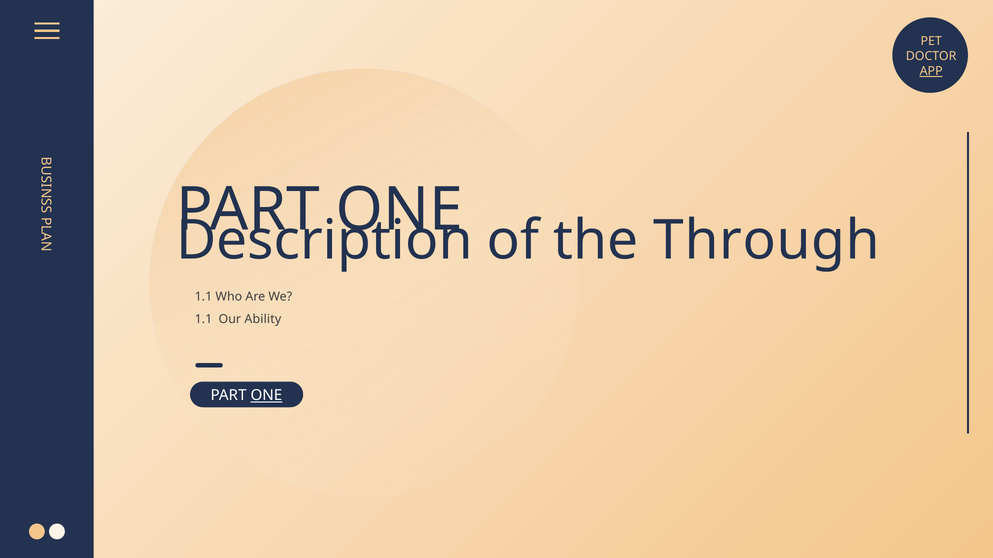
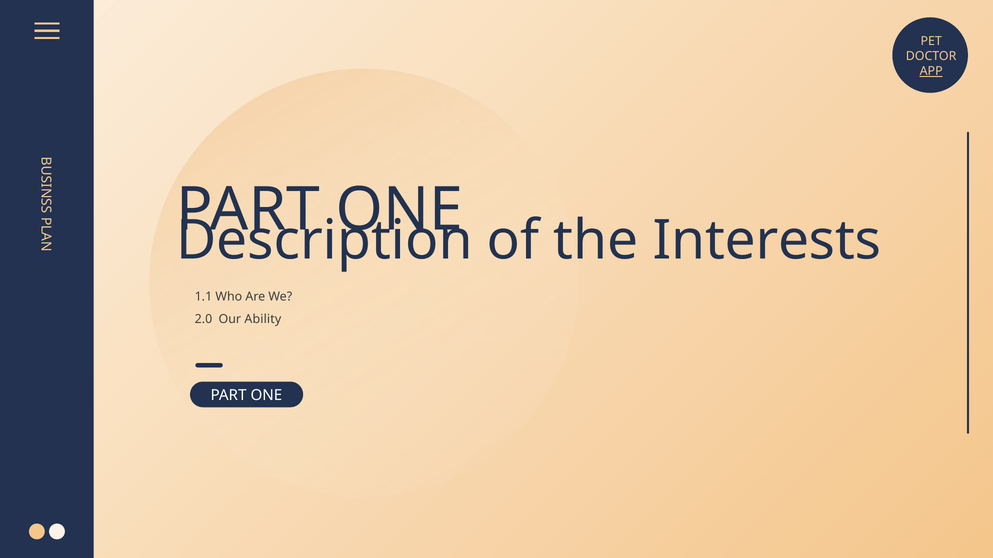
Through: Through -> Interests (767, 241)
1.1: 1.1 -> 2.0 (204, 319)
ONE underline: present -> none (266, 396)
